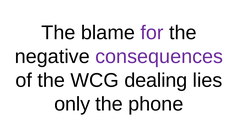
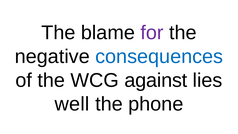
consequences colour: purple -> blue (159, 56)
dealing: dealing -> against (156, 80)
only: only -> well (72, 104)
